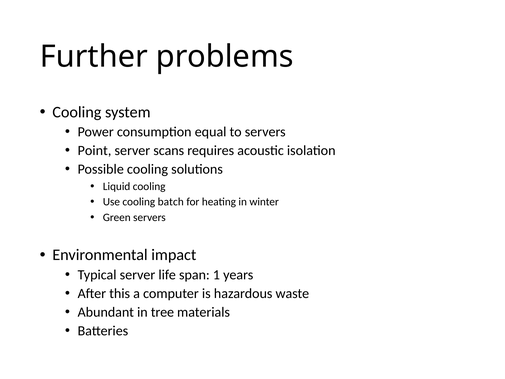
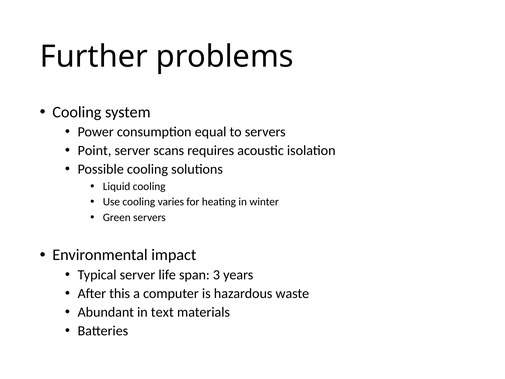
batch: batch -> varies (171, 202)
1: 1 -> 3 (216, 275)
tree: tree -> text (162, 312)
